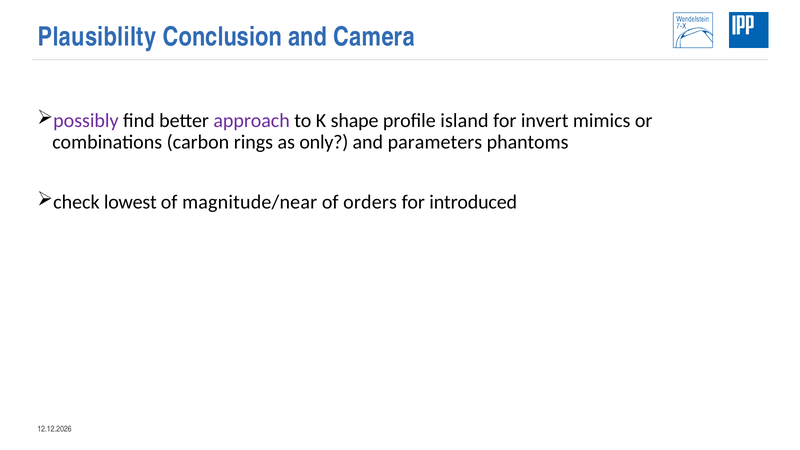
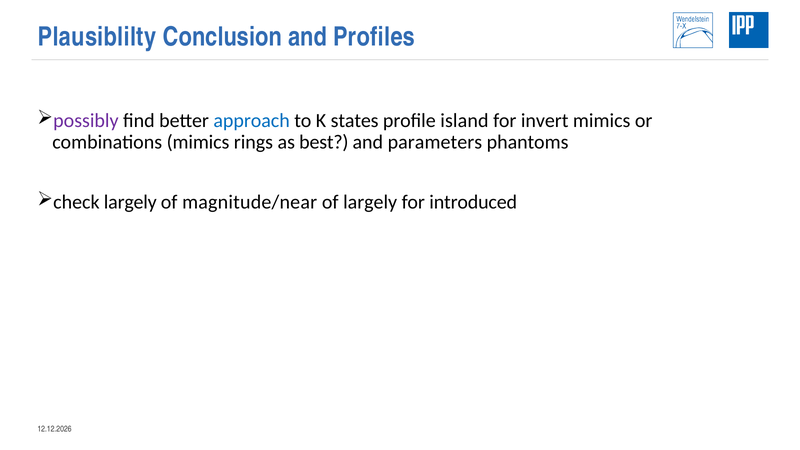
Camera: Camera -> Profiles (374, 37)
approach colour: purple -> blue (252, 121)
shape: shape -> states (355, 121)
combinations carbon: carbon -> mimics (198, 142)
only: only -> best (324, 142)
check lowest: lowest -> largely (130, 202)
of orders: orders -> largely (370, 202)
